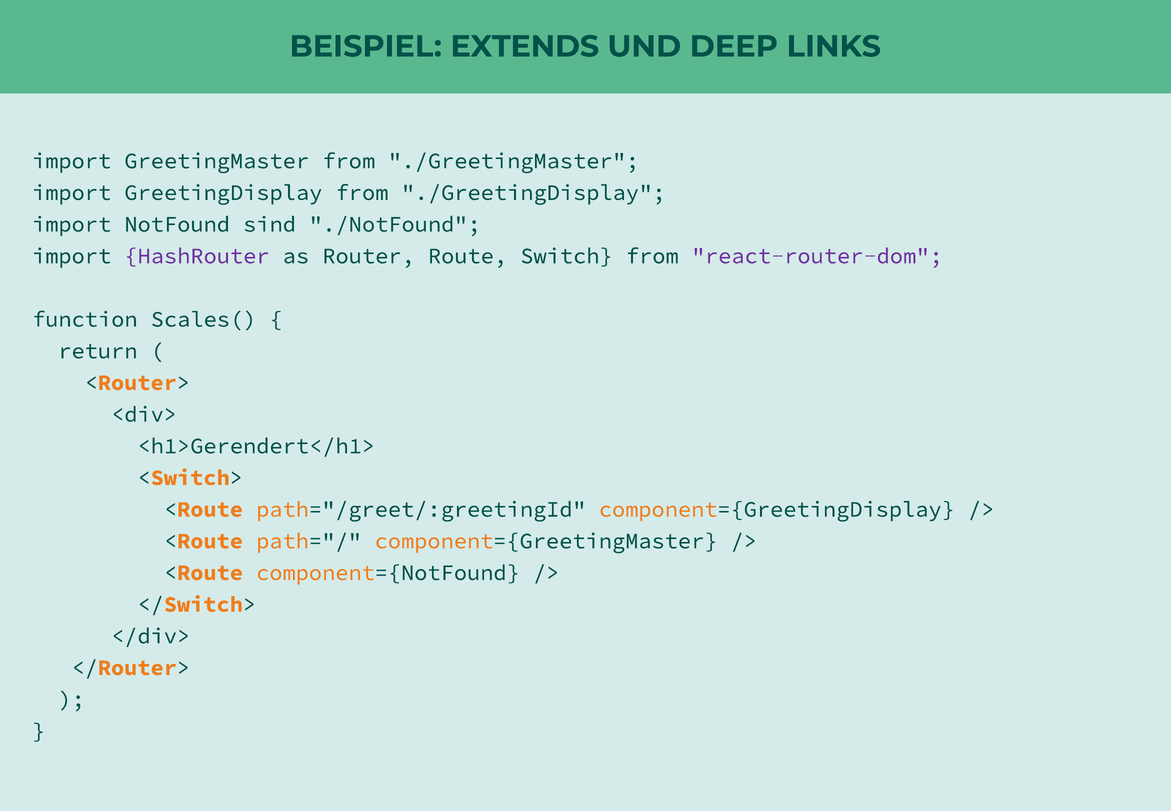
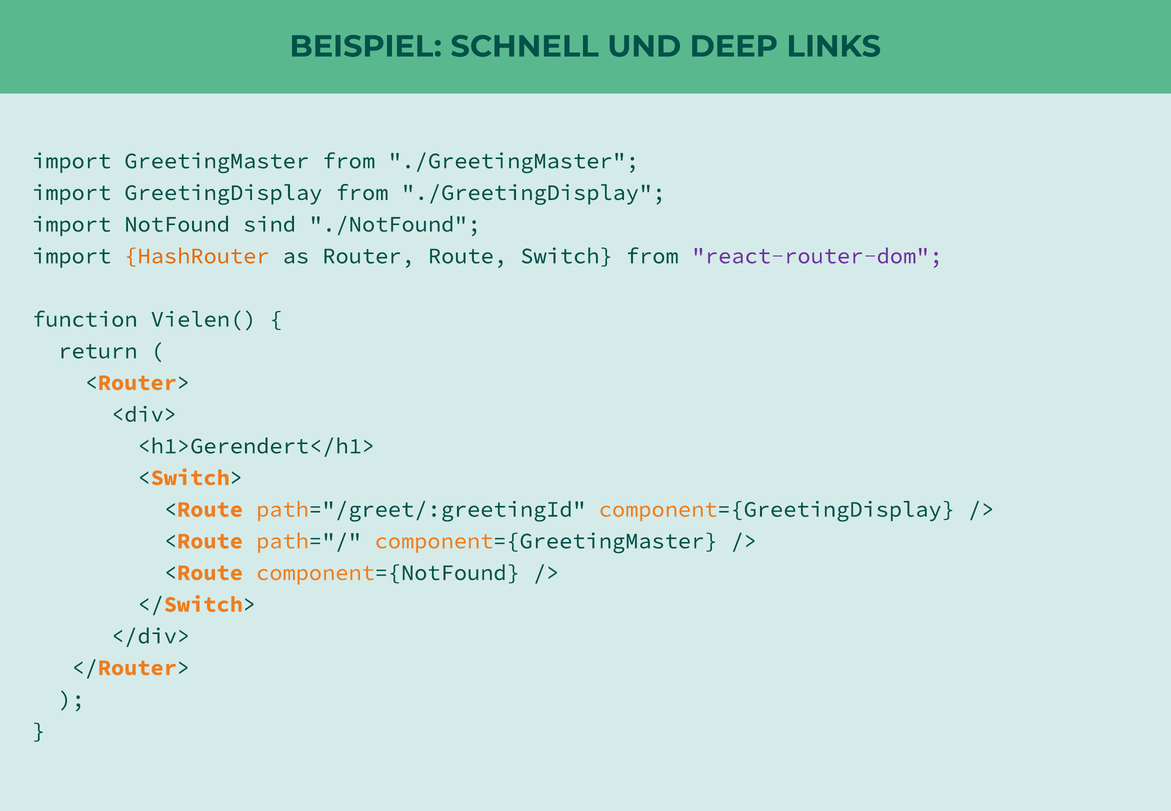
EXTENDS: EXTENDS -> SCHNELL (525, 46)
HashRouter colour: purple -> orange (197, 256)
Scales(: Scales( -> Vielen( (204, 319)
